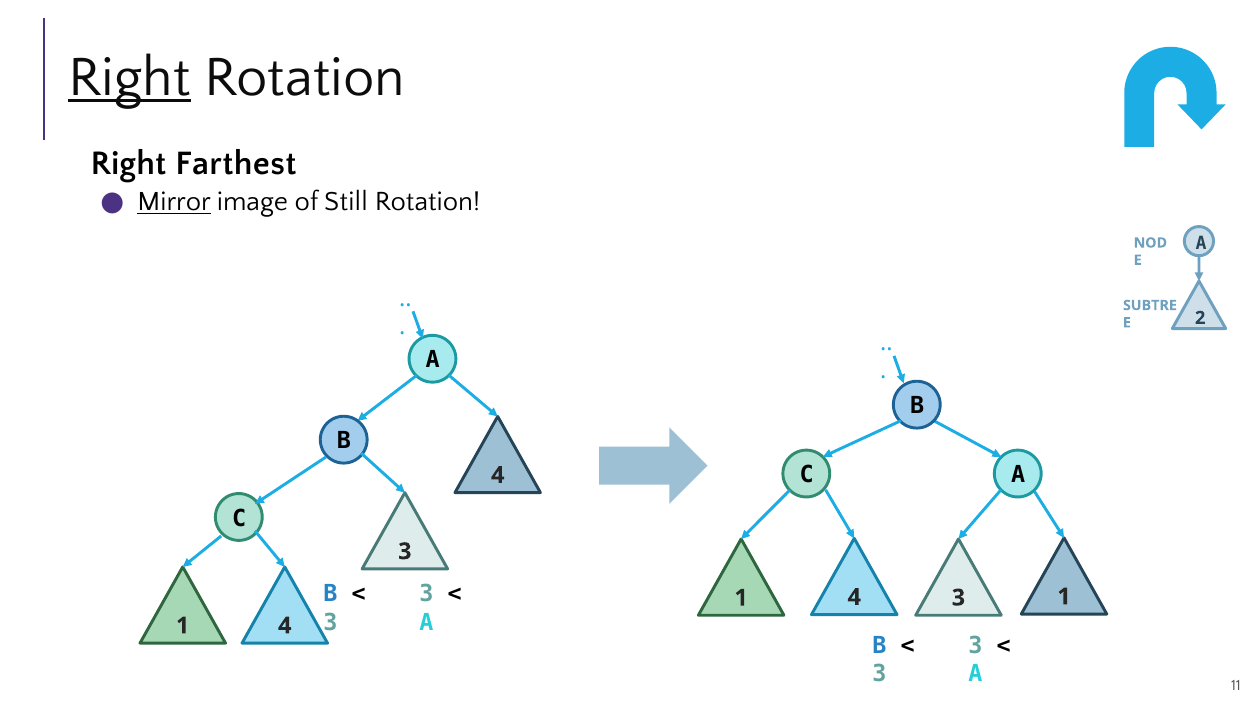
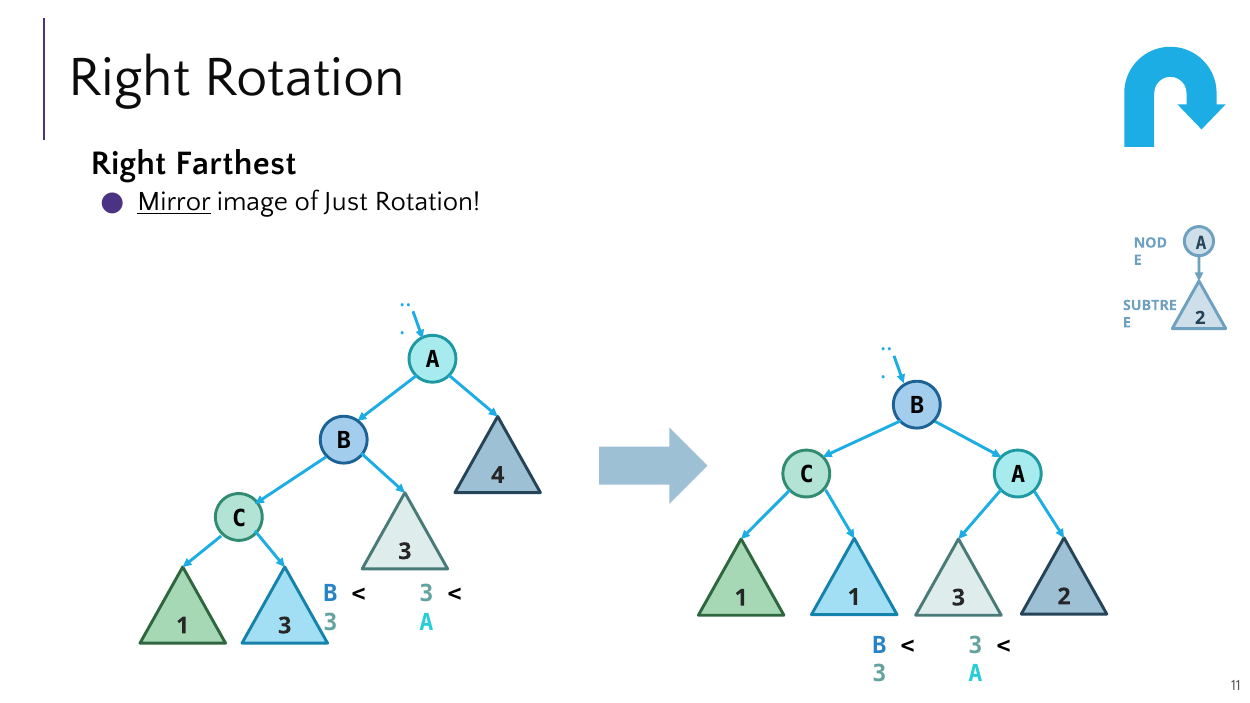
Right underline: present -> none (129, 77)
Still: Still -> Just (346, 202)
4: 4 -> 1 (854, 597)
3 1: 1 -> 2 (1064, 597)
4: 4 -> 3 (285, 626)
